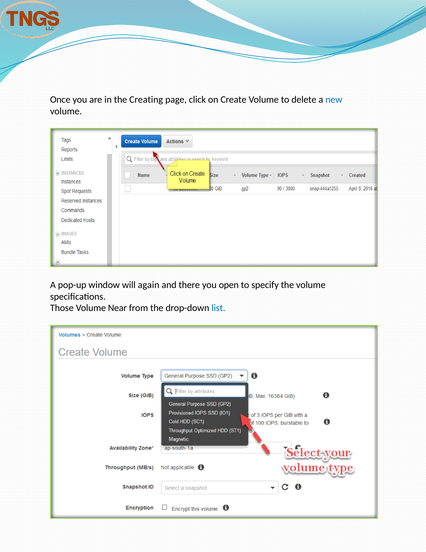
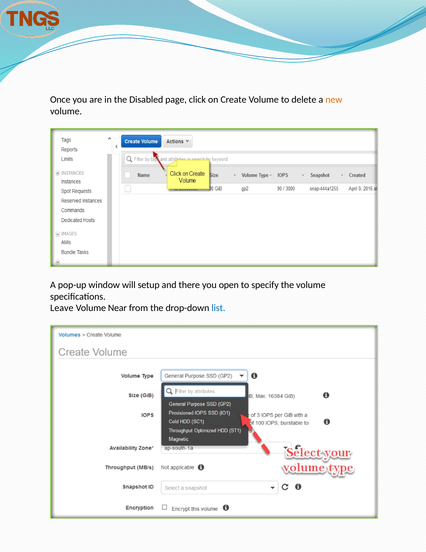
Creating: Creating -> Disabled (146, 100)
new colour: blue -> orange (334, 100)
again: again -> setup (149, 285)
Those: Those -> Leave (62, 308)
